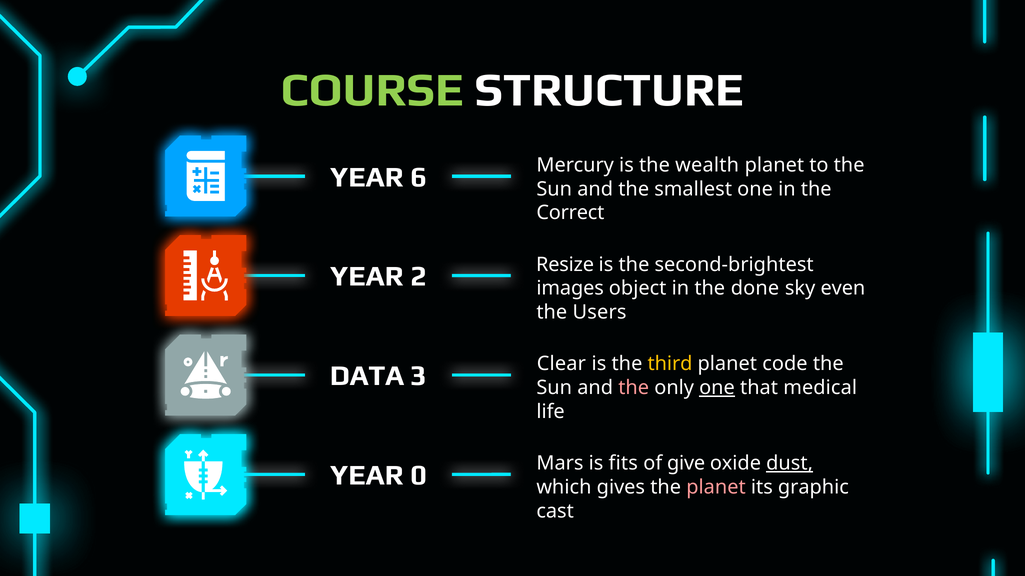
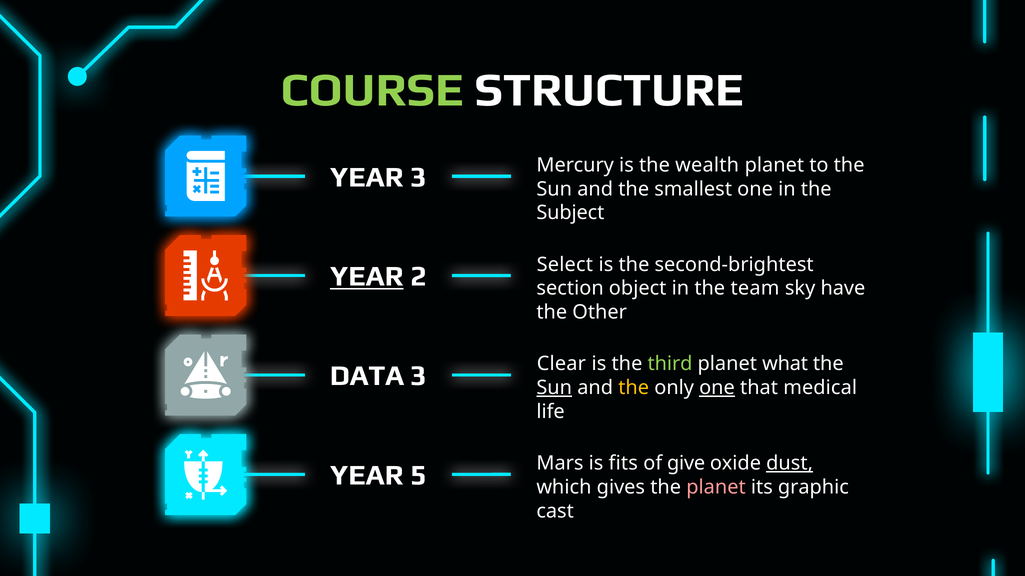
YEAR 6: 6 -> 3 (419, 177)
Correct: Correct -> Subject (570, 213)
YEAR underline: none -> present (367, 277)
Resize: Resize -> Select (565, 265)
images: images -> section (570, 289)
done: done -> team (755, 289)
even: even -> have (843, 289)
Users: Users -> Other (600, 313)
third colour: yellow -> light green (670, 364)
code: code -> what (785, 364)
Sun underline: none -> present (554, 388)
the colour: pink -> yellow (634, 388)
0: 0 -> 5 (419, 476)
